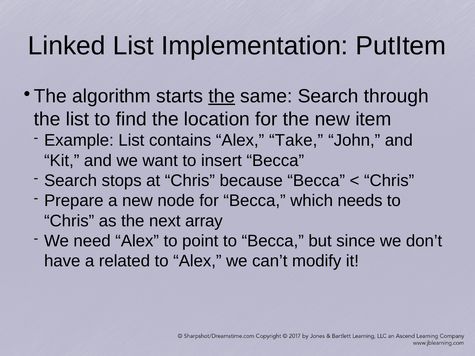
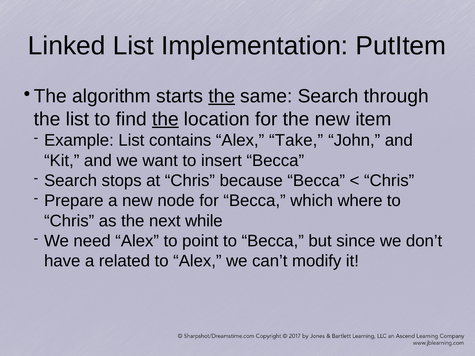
the underline: none -> present (165, 119)
needs: needs -> where (360, 201)
array: array -> while (204, 221)
